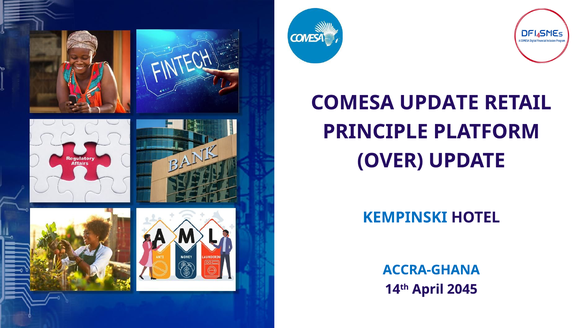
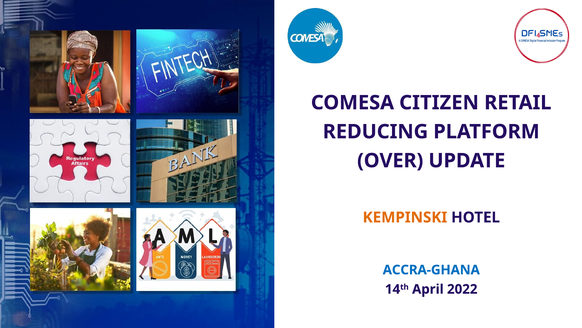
COMESA UPDATE: UPDATE -> CITIZEN (439, 103)
PRINCIPLE: PRINCIPLE -> REDUCING (375, 131)
KEMPINSKI colour: blue -> orange (405, 217)
2045: 2045 -> 2022 (462, 289)
